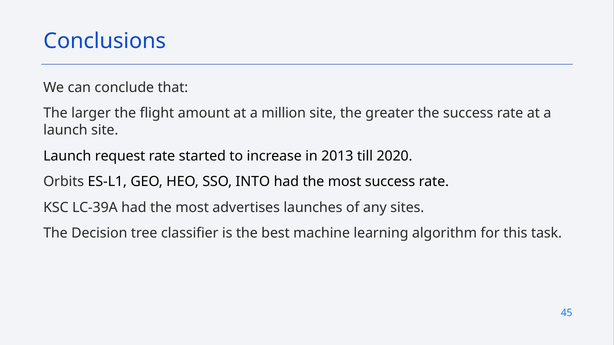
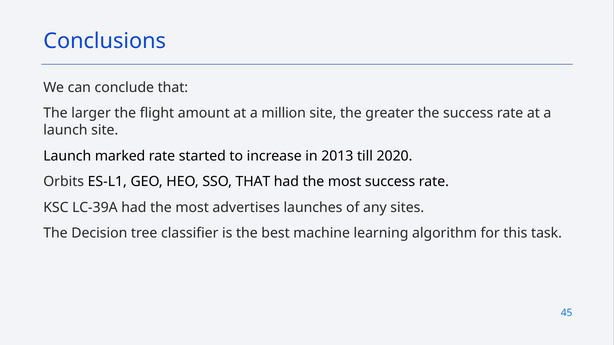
request: request -> marked (120, 156)
SSO INTO: INTO -> THAT (253, 182)
